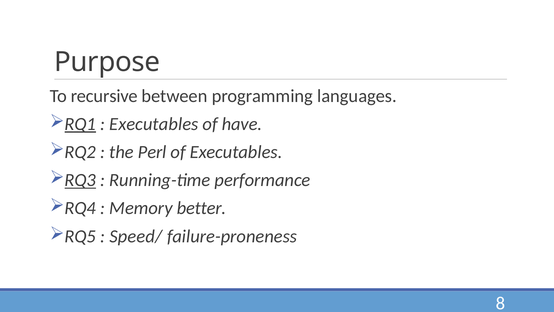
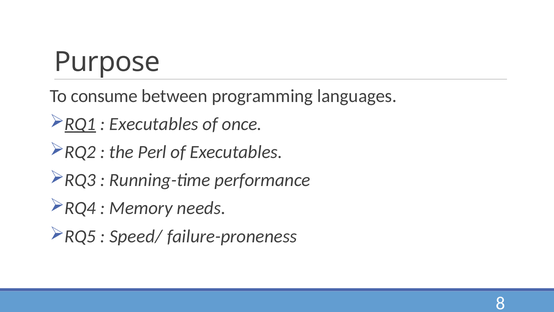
recursive: recursive -> consume (104, 96)
have: have -> once (242, 124)
RQ3 underline: present -> none (80, 180)
better: better -> needs (201, 208)
